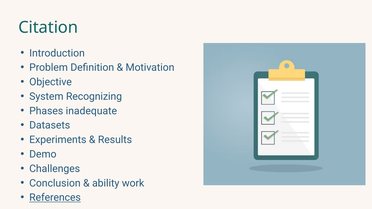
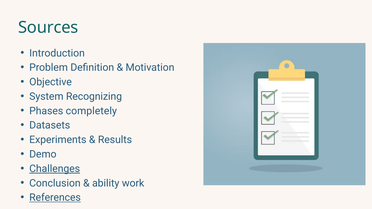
Citation: Citation -> Sources (48, 28)
inadequate: inadequate -> completely (91, 111)
Challenges underline: none -> present (55, 169)
